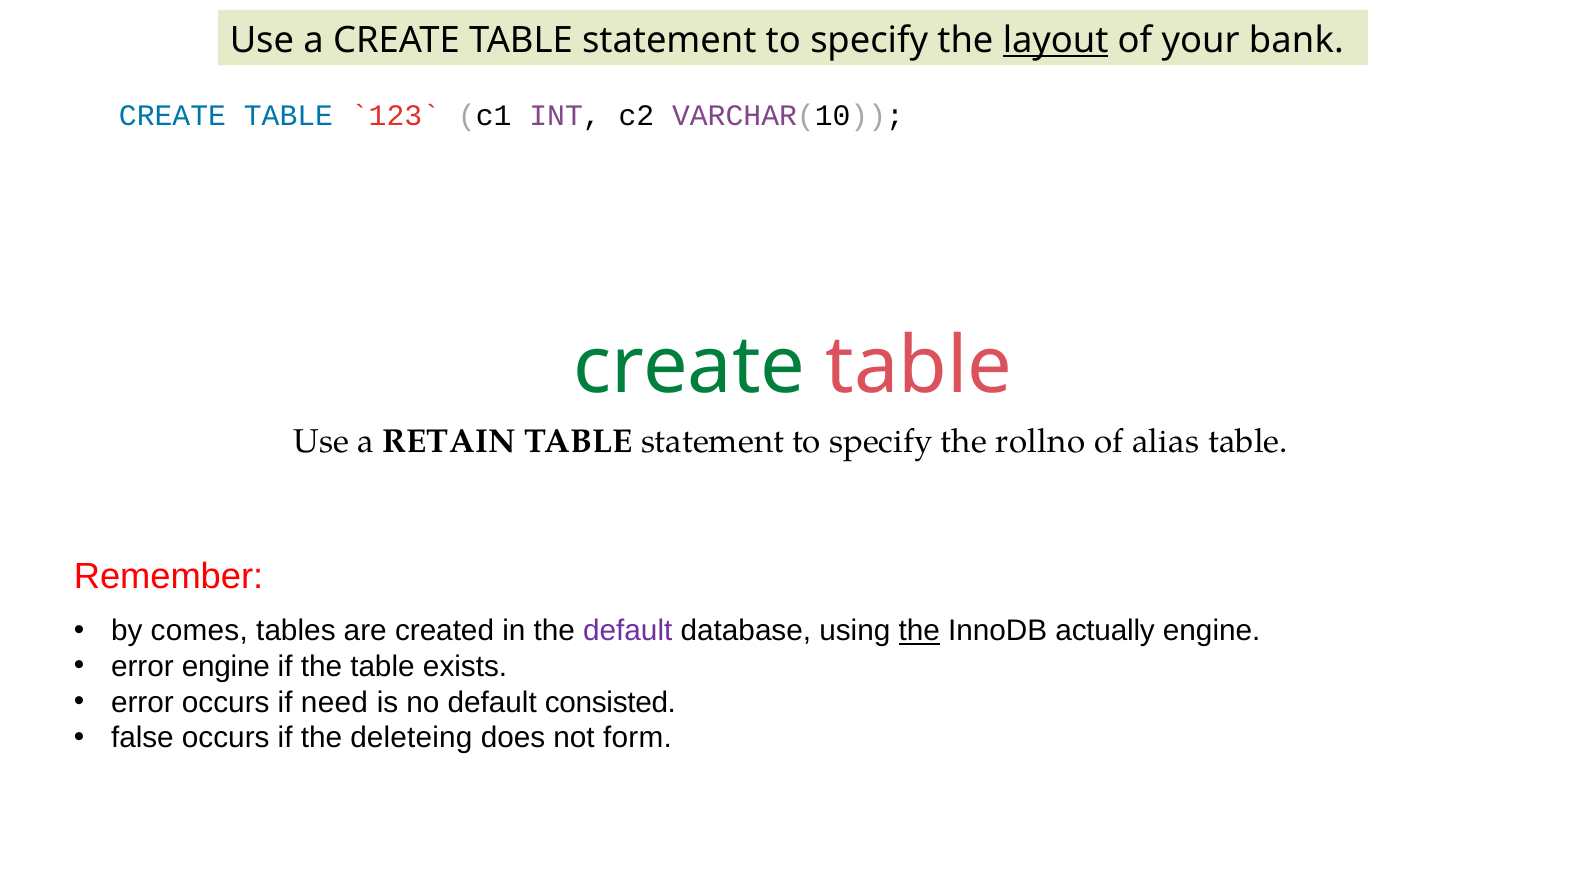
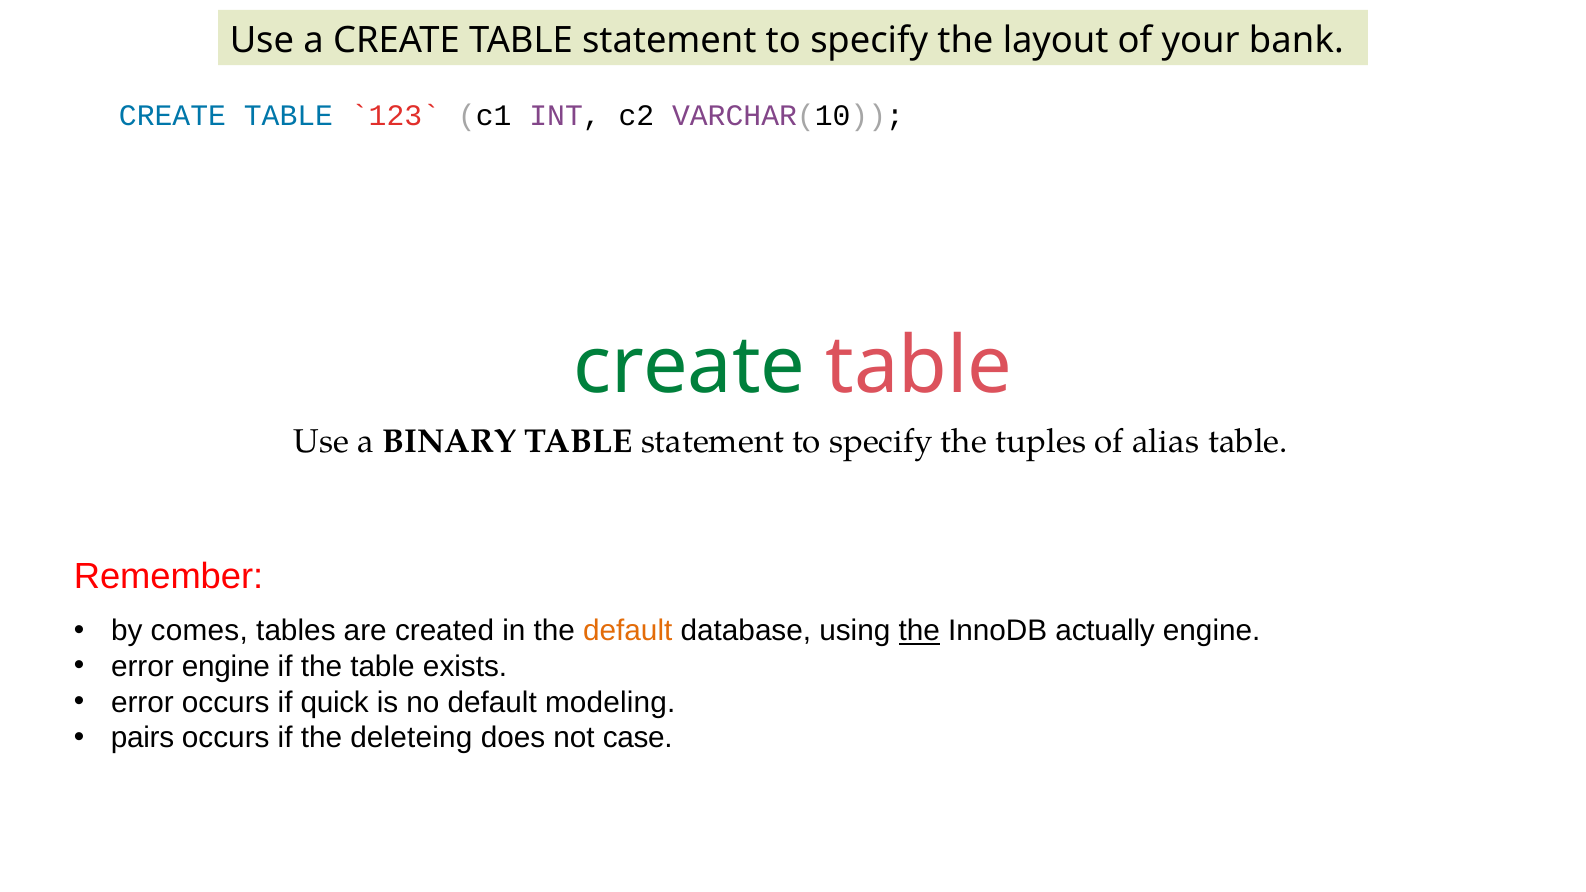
layout underline: present -> none (1056, 40)
RETAIN: RETAIN -> BINARY (449, 442)
rollno: rollno -> tuples (1041, 442)
default colour: purple -> orange (628, 631)
need: need -> quick (335, 703)
consisted: consisted -> modeling (610, 703)
false: false -> pairs (143, 738)
form: form -> case (638, 738)
